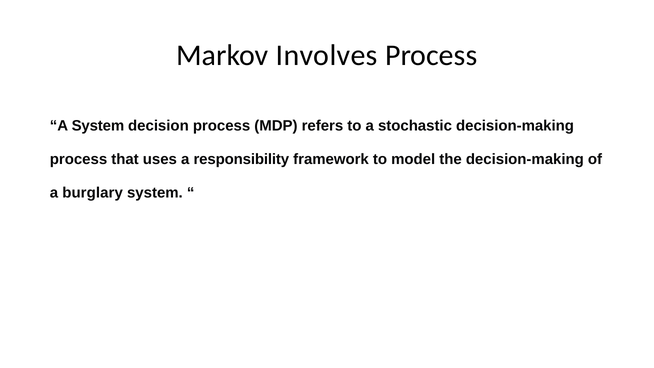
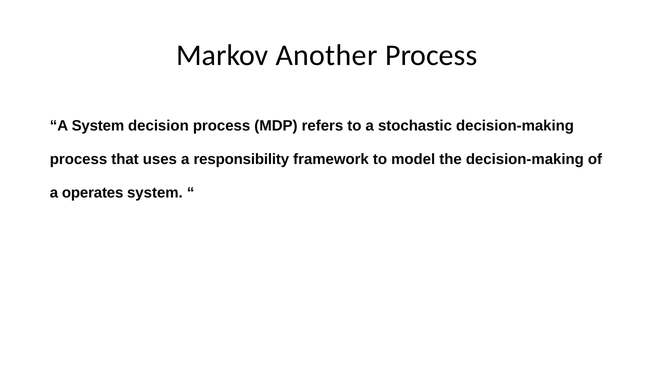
Involves: Involves -> Another (327, 55)
burglary: burglary -> operates (93, 193)
